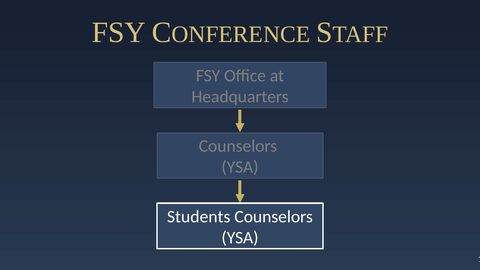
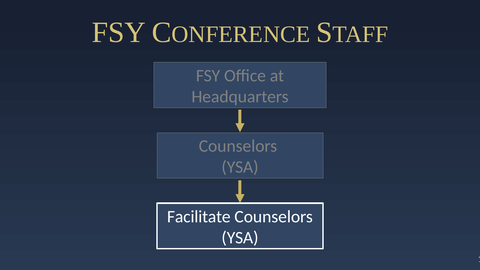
Students: Students -> Facilitate (199, 217)
